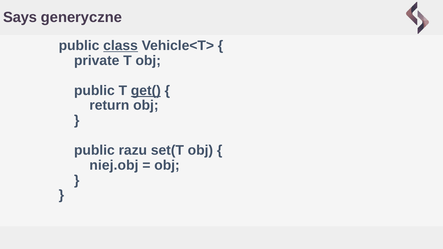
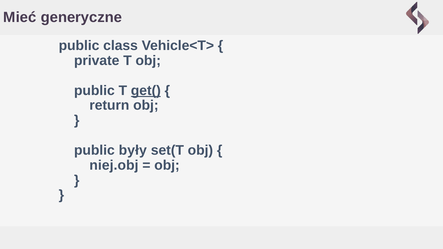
Says: Says -> Mieć (20, 17)
class underline: present -> none (121, 46)
razu: razu -> były (133, 150)
